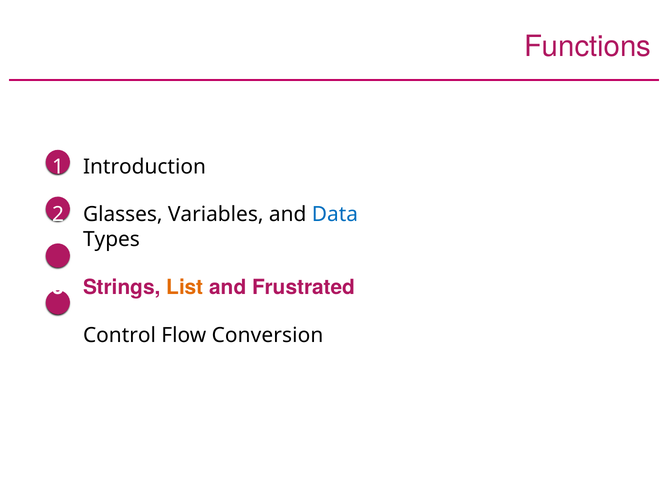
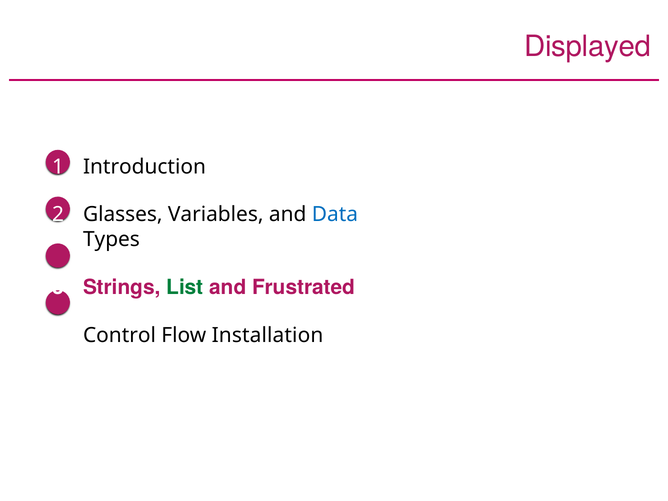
Functions: Functions -> Displayed (588, 46)
List colour: orange -> green (185, 287)
Conversion: Conversion -> Installation (267, 335)
